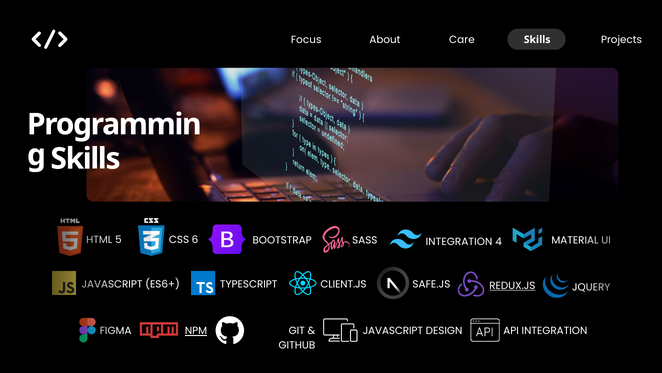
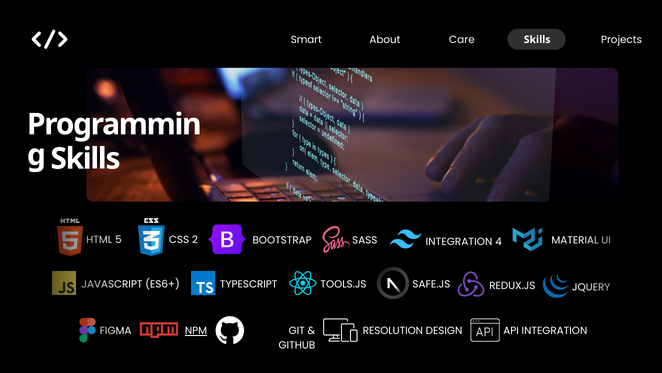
Focus: Focus -> Smart (306, 40)
6: 6 -> 2 (195, 239)
CLIENT.JS: CLIENT.JS -> TOOLS.JS (343, 284)
REDUX.JS underline: present -> none (512, 285)
JAVASCRIPT: JAVASCRIPT -> RESOLUTION (393, 331)
